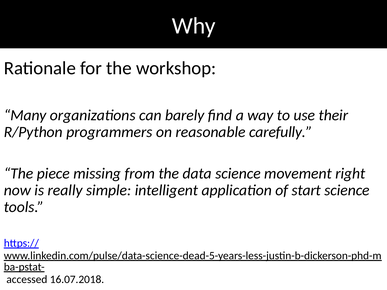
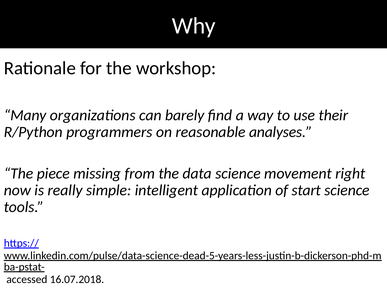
carefully: carefully -> analyses (281, 132)
